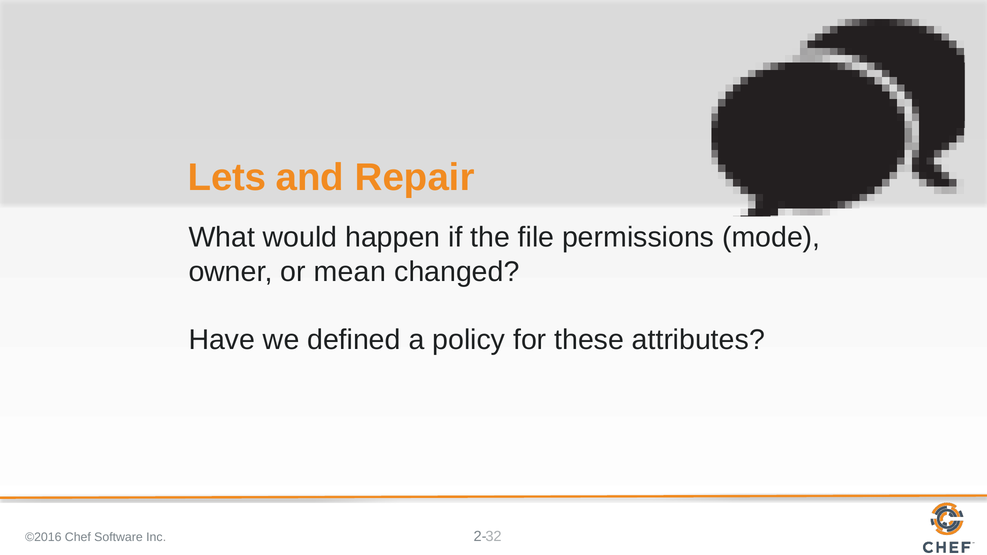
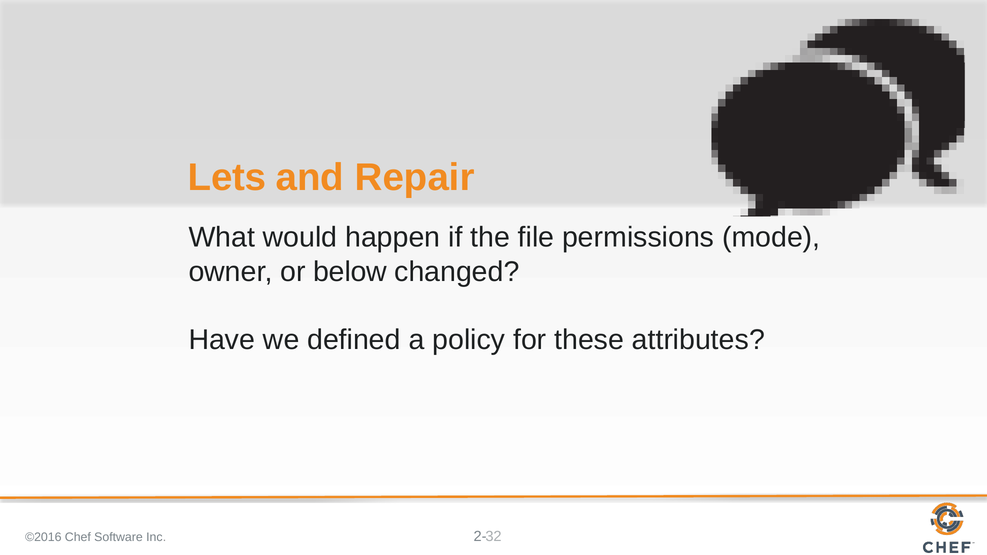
mean: mean -> below (350, 272)
